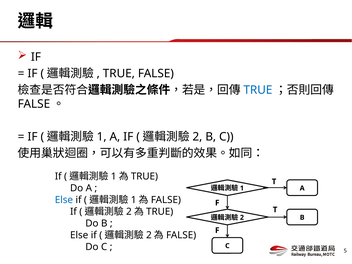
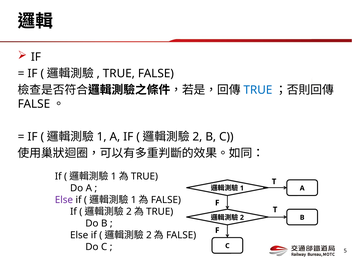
Else colour: blue -> purple (64, 200)
